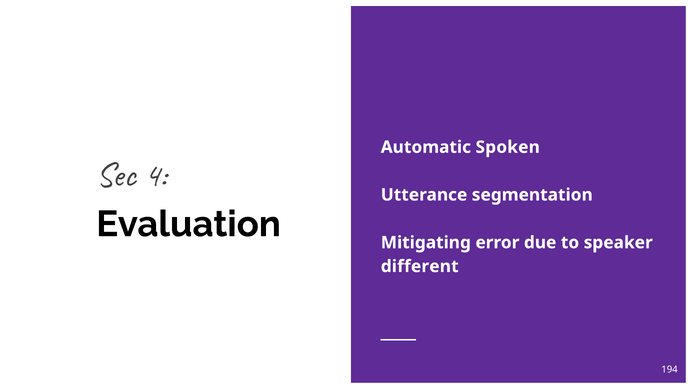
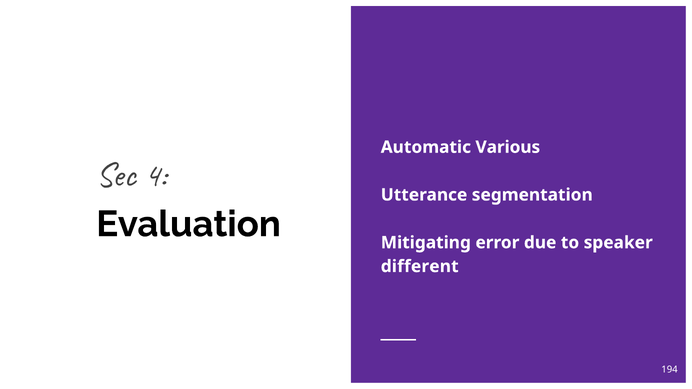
Spoken: Spoken -> Various (508, 147)
